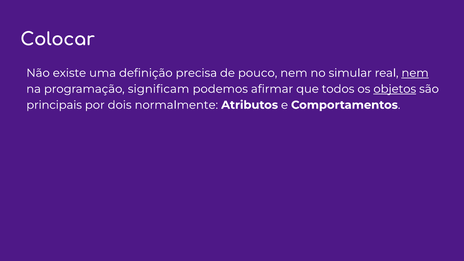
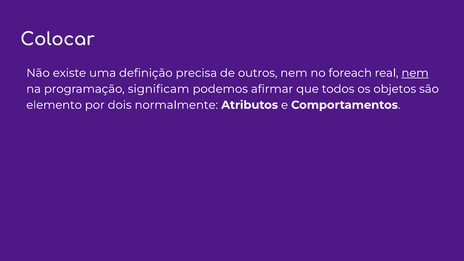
pouco: pouco -> outros (258, 73)
simular: simular -> foreach (350, 73)
objetos underline: present -> none (395, 89)
principais: principais -> elemento (54, 105)
